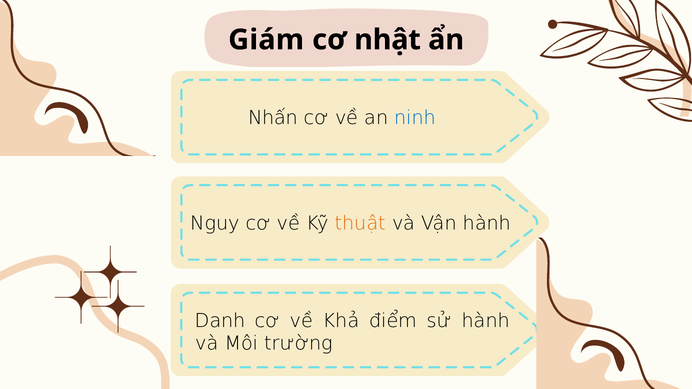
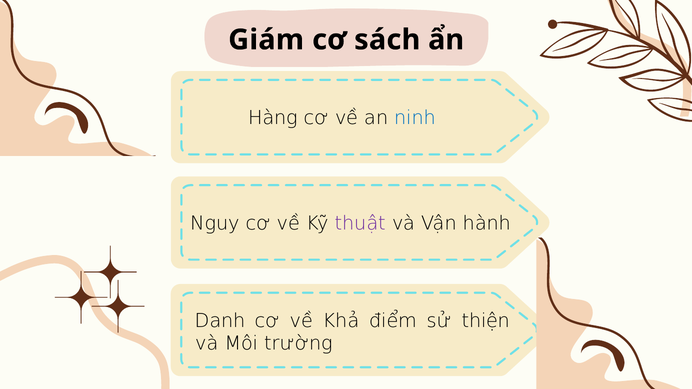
nhật: nhật -> sách (387, 40)
Nhấn: Nhấn -> Hàng (273, 118)
thuật colour: orange -> purple (360, 224)
sử hành: hành -> thiện (486, 321)
